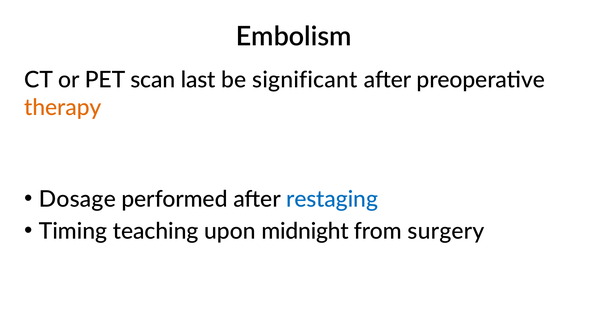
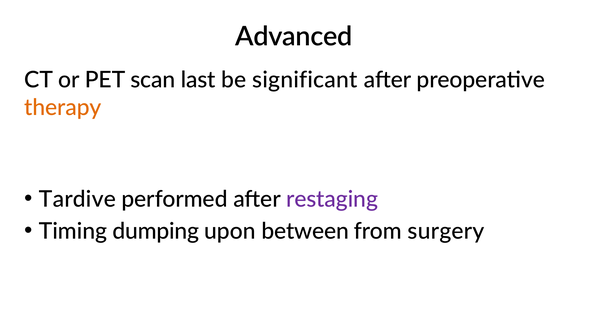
Embolism: Embolism -> Advanced (294, 36)
Dosage: Dosage -> Tardive (77, 199)
restaging colour: blue -> purple (332, 199)
teaching: teaching -> dumping (156, 231)
midnight: midnight -> between (305, 231)
